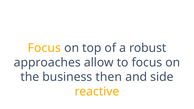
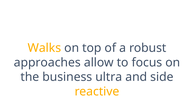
Focus: Focus -> Walks (44, 48)
then: then -> ultra (109, 77)
